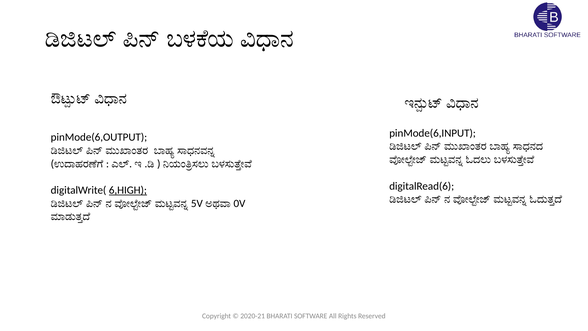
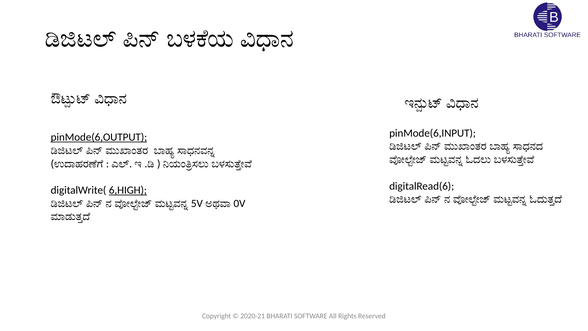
pinMode(6,OUTPUT underline: none -> present (99, 137)
